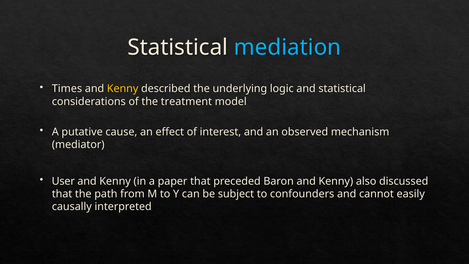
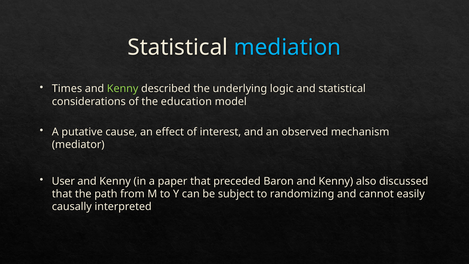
Kenny colour: yellow -> light green (123, 89)
treatment: treatment -> education (186, 101)
confounders: confounders -> randomizing (302, 194)
